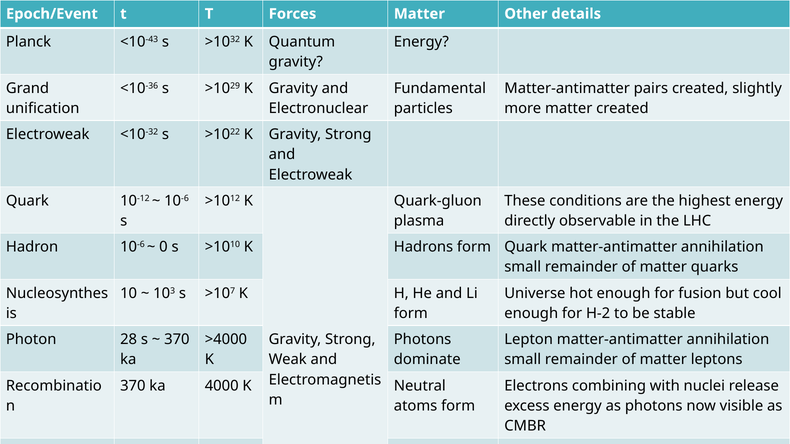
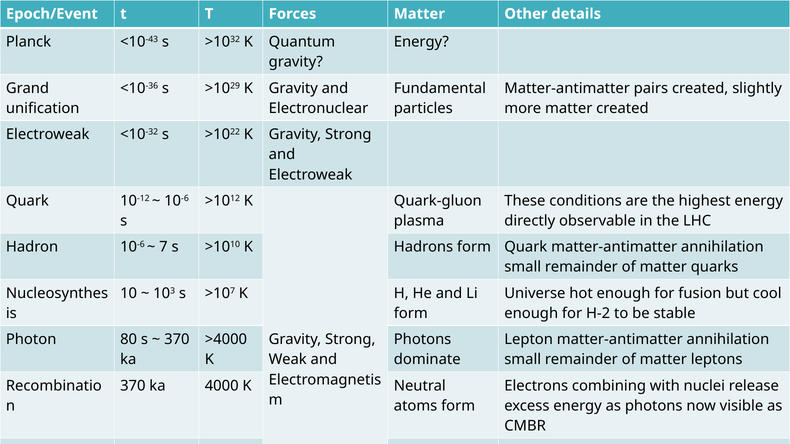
0: 0 -> 7 (163, 247)
28: 28 -> 80 (129, 340)
